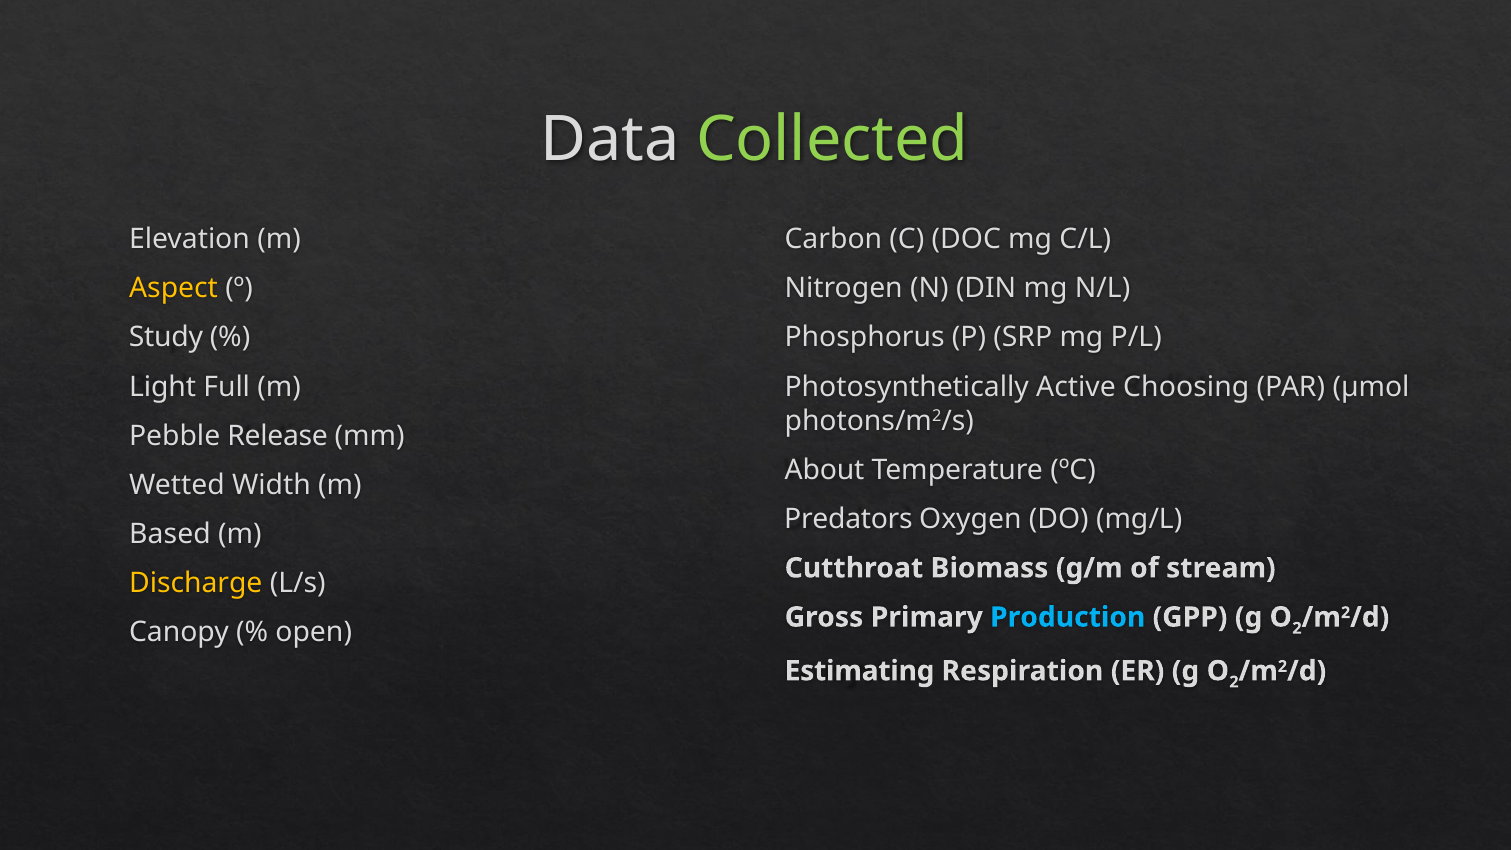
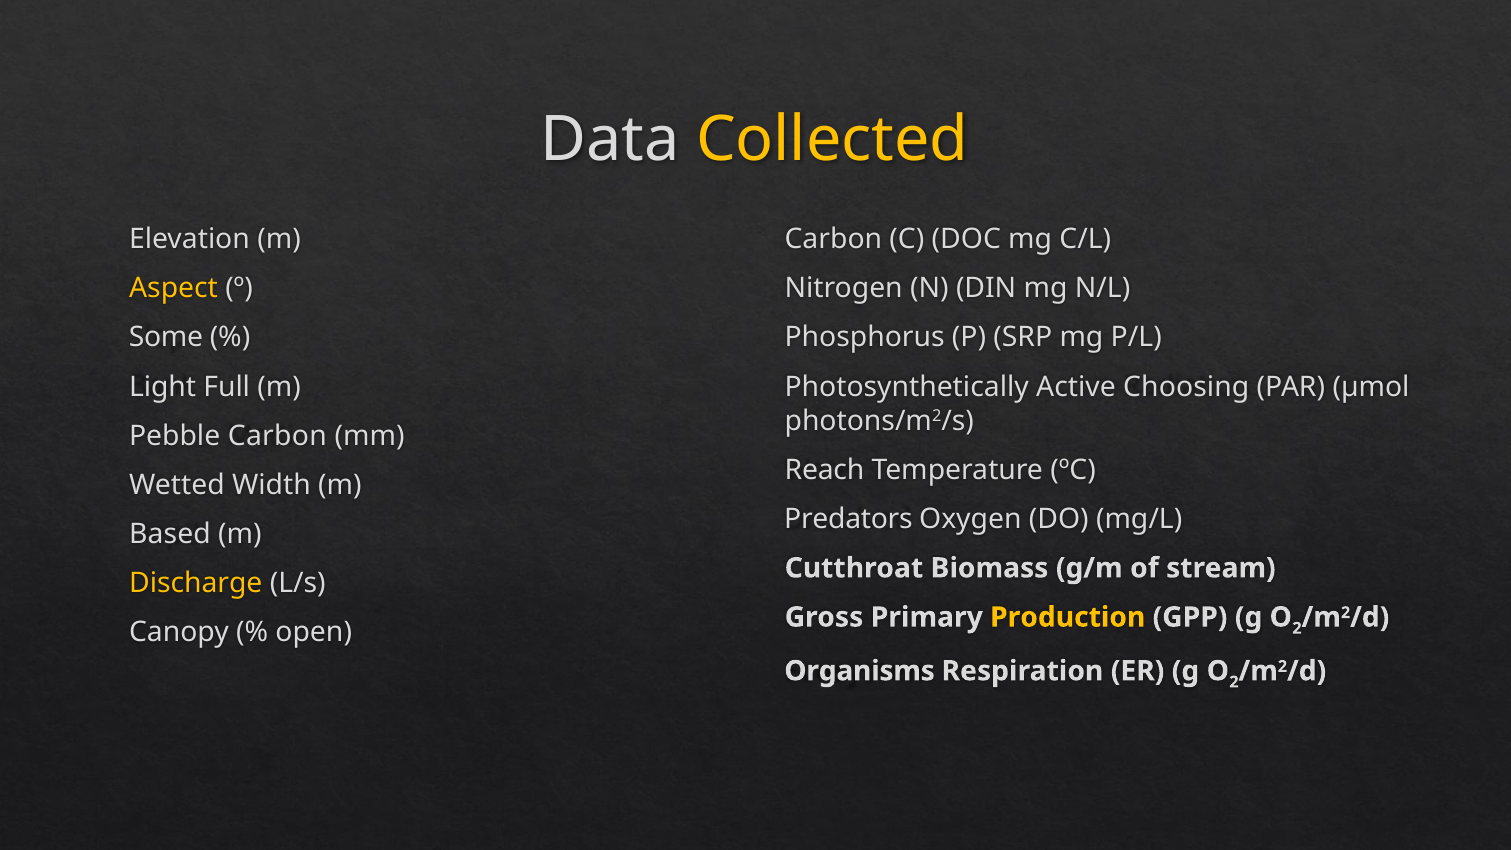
Collected colour: light green -> yellow (832, 140)
Study: Study -> Some (166, 338)
Pebble Release: Release -> Carbon (277, 436)
About: About -> Reach (825, 470)
Production colour: light blue -> yellow (1068, 617)
Estimating: Estimating -> Organisms (860, 671)
